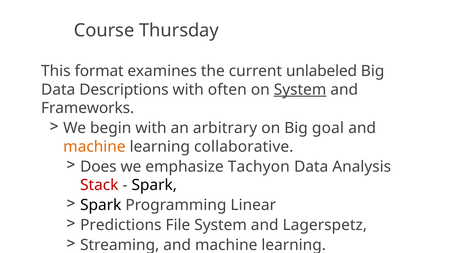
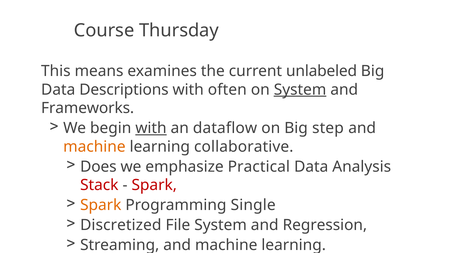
format: format -> means (99, 71)
with underline: none -> present (151, 128)
arbitrary: arbitrary -> dataflow (225, 128)
goal: goal -> step (328, 128)
Tachyon: Tachyon -> Practical (259, 167)
Spark colour: black -> red (154, 185)
Spark colour: black -> orange (101, 205)
Linear: Linear -> Single (253, 205)
Predictions: Predictions -> Discretized (121, 225)
Lagerspetz: Lagerspetz -> Regression (325, 225)
